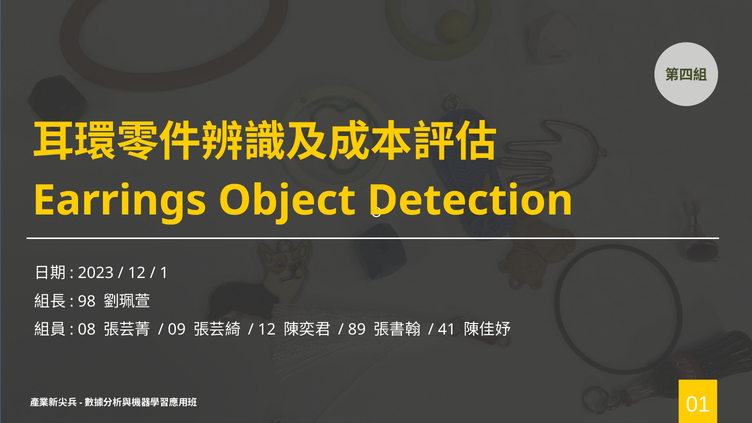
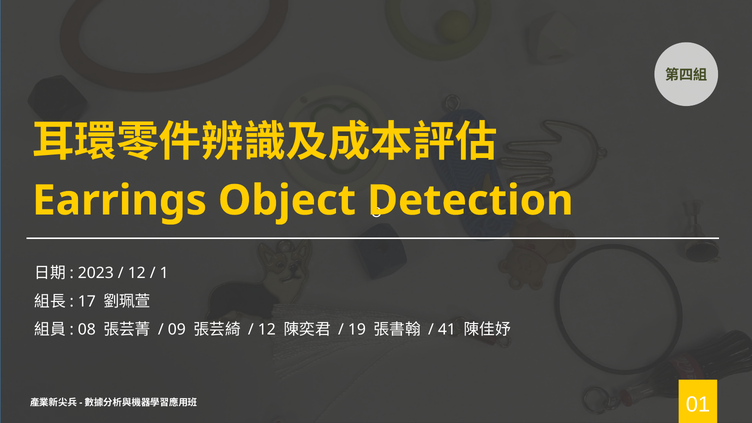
98: 98 -> 17 (87, 301)
89: 89 -> 19 (357, 330)
